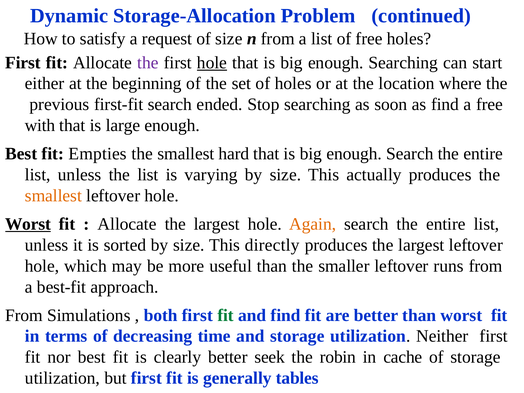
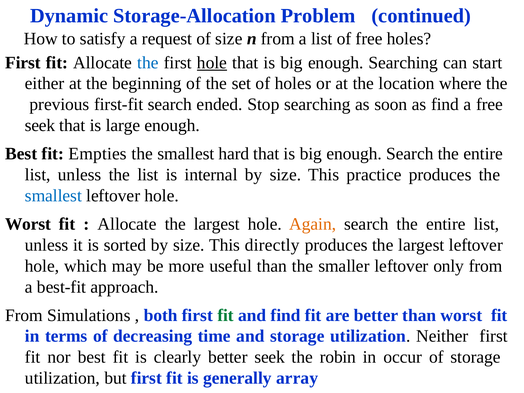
the colour: purple -> blue (148, 63)
with: with -> seek (40, 125)
varying: varying -> internal (211, 175)
actually: actually -> practice (374, 175)
smallest colour: orange -> blue (53, 196)
Worst underline: present -> none (28, 224)
runs: runs -> only (449, 266)
cache: cache -> occur (403, 357)
tables: tables -> array (297, 378)
